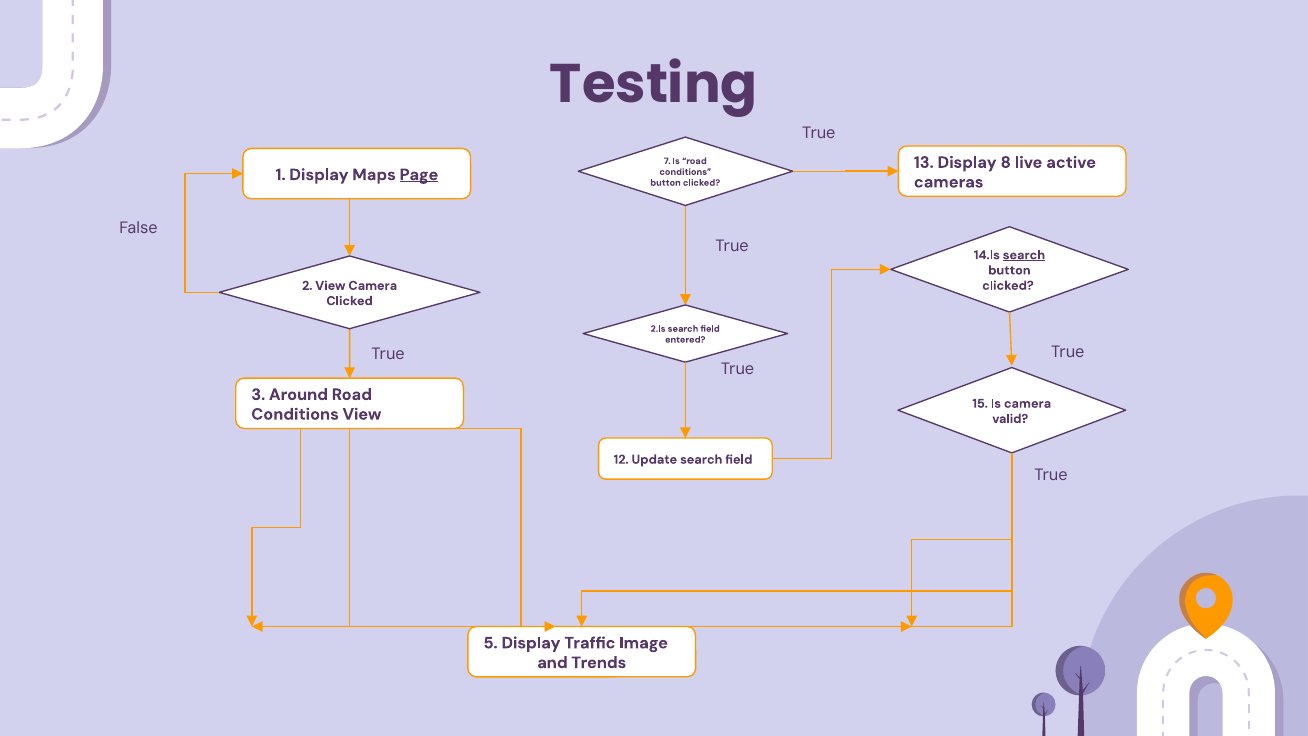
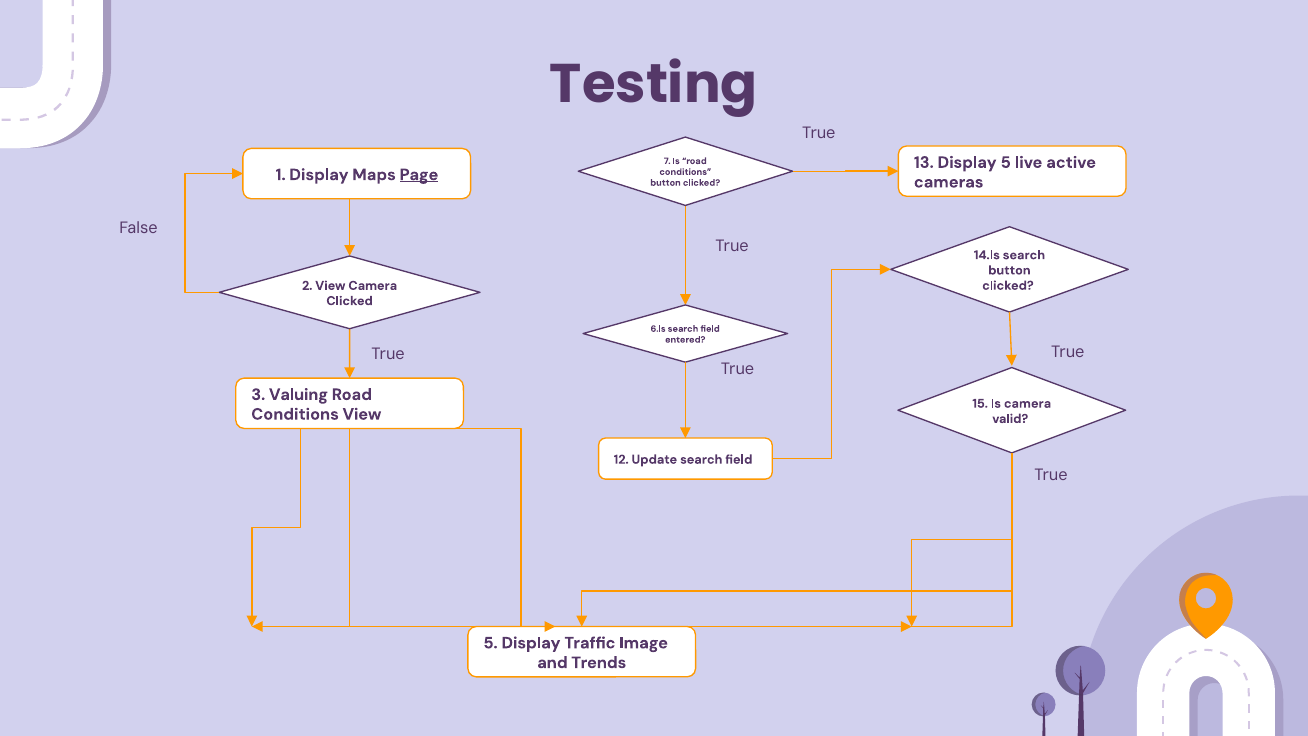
Display 8: 8 -> 5 (1006, 162)
search underline: present -> none (1024, 255)
2.Is: 2.Is -> 6.Is (658, 329)
Around: Around -> Valuing (298, 394)
